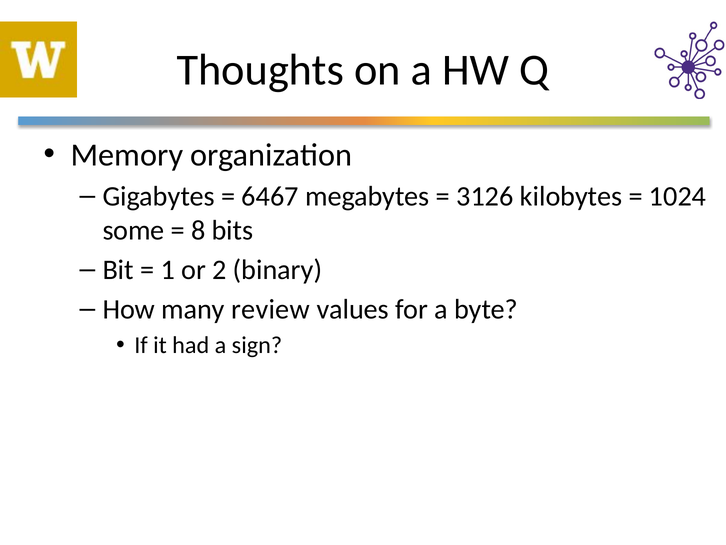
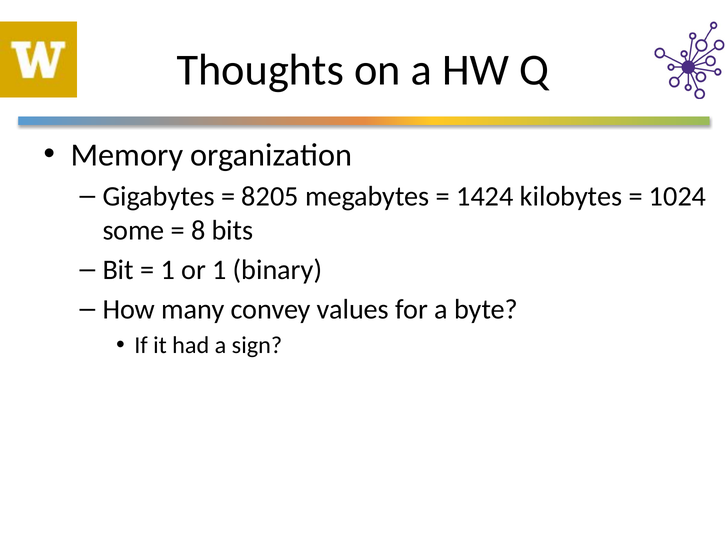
6467: 6467 -> 8205 (270, 196)
3126: 3126 -> 1424 (485, 196)
or 2: 2 -> 1 (219, 270)
review: review -> convey (271, 309)
